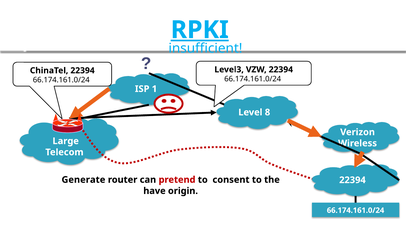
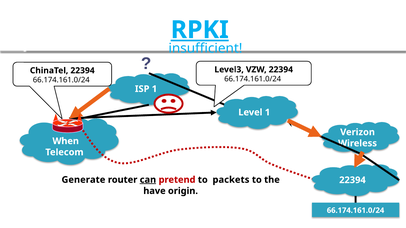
Level 8: 8 -> 1 (267, 113)
Large: Large -> When (66, 141)
can underline: none -> present (148, 180)
consent: consent -> packets (231, 180)
